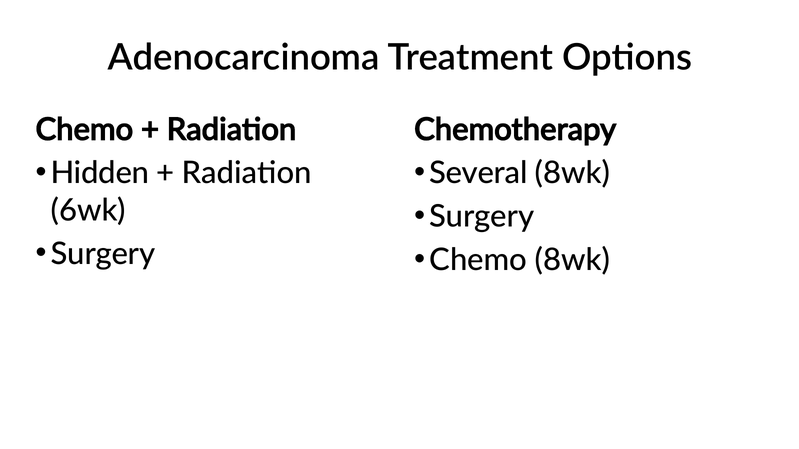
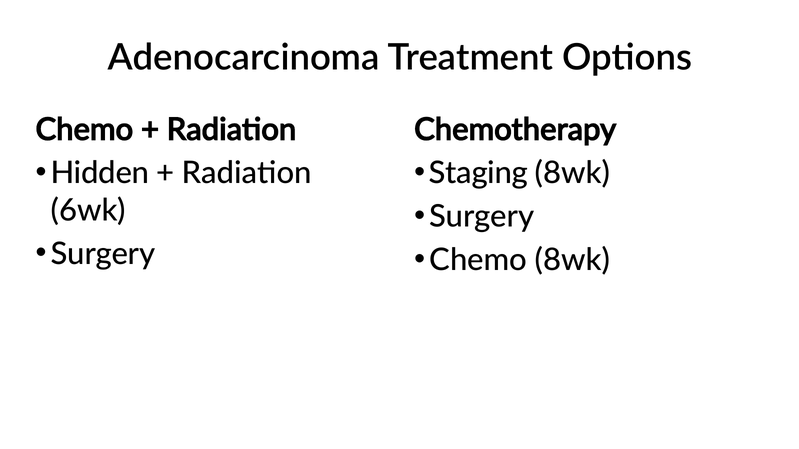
Several: Several -> Staging (478, 173)
